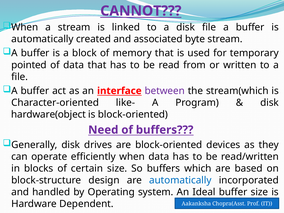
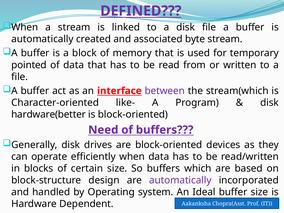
CANNOT: CANNOT -> DEFINED (141, 11)
hardware(object: hardware(object -> hardware(better (49, 114)
automatically colour: blue -> purple (180, 180)
